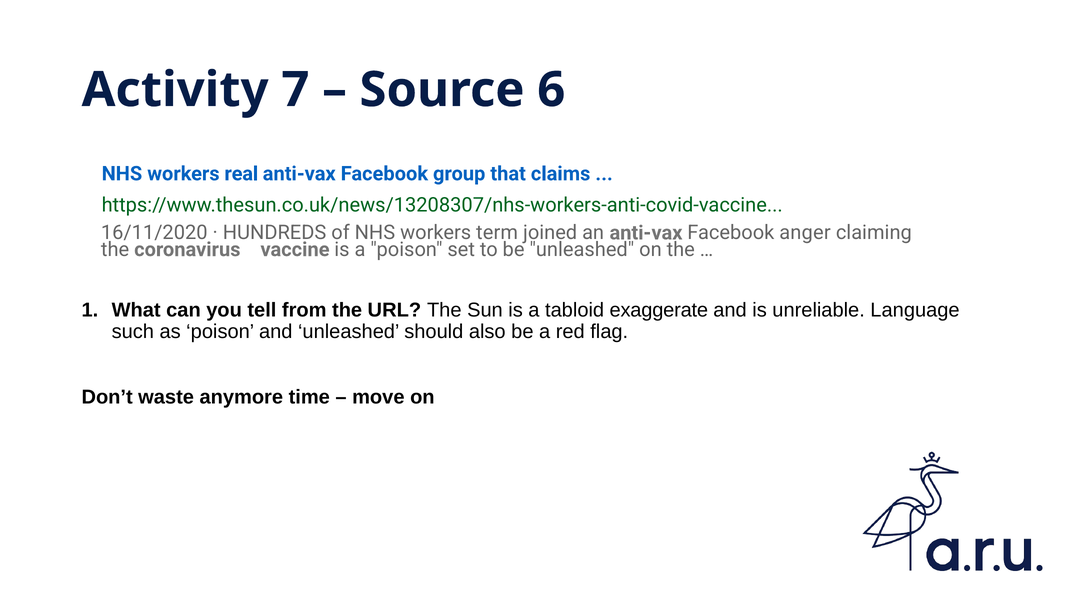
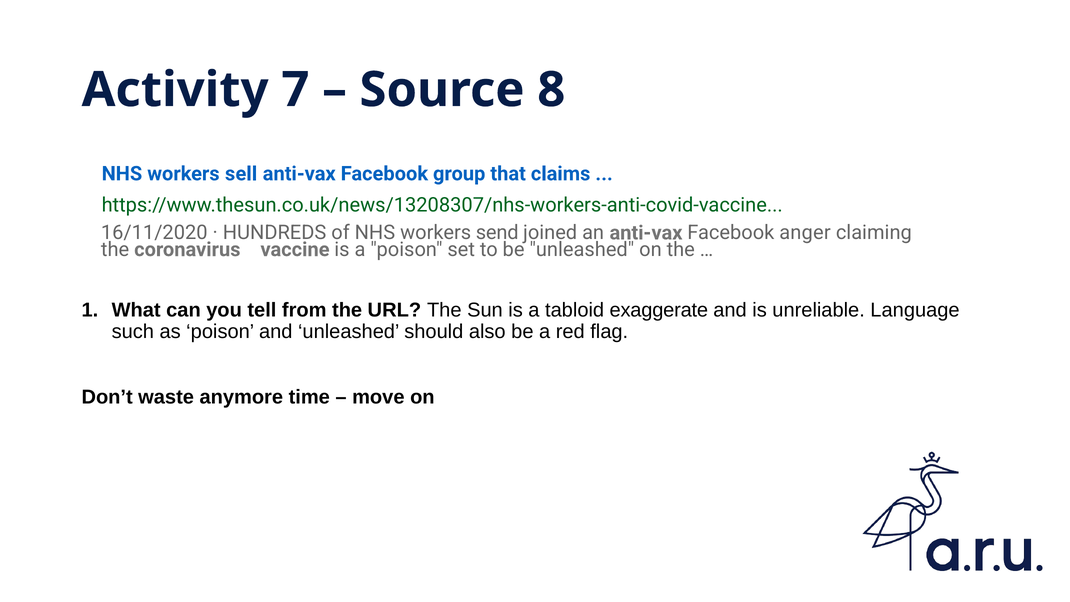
6: 6 -> 8 (551, 90)
real: real -> sell (241, 174)
term: term -> send (497, 233)
